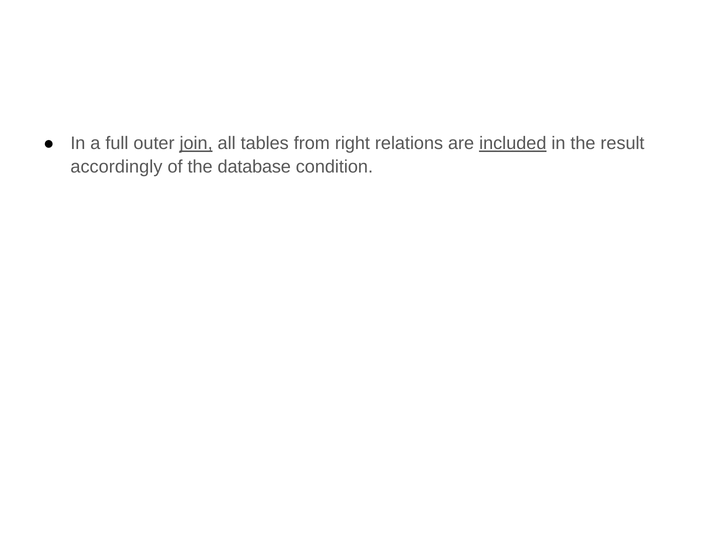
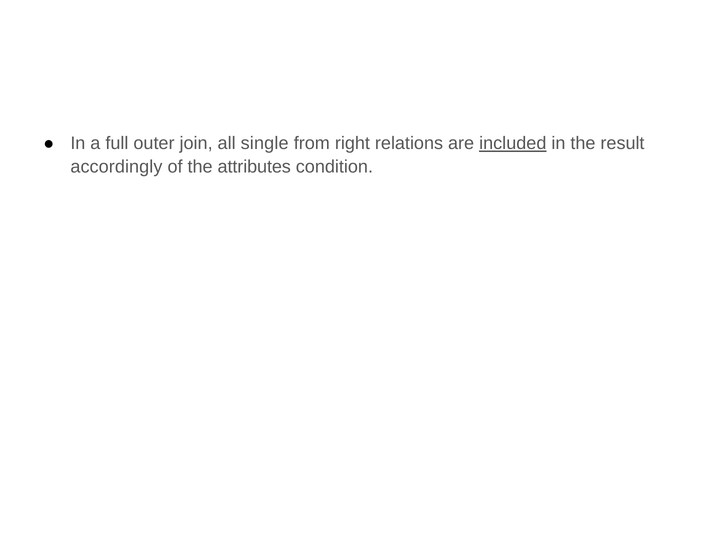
join underline: present -> none (196, 143)
tables: tables -> single (265, 143)
database: database -> attributes (254, 167)
